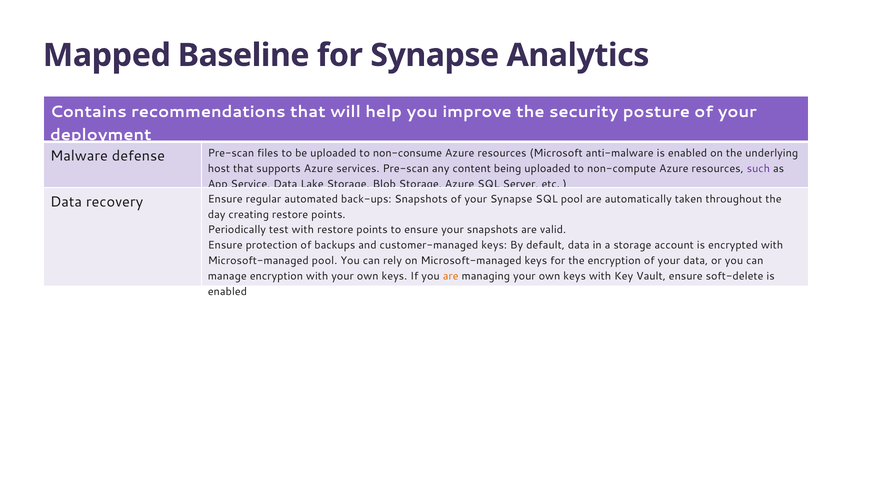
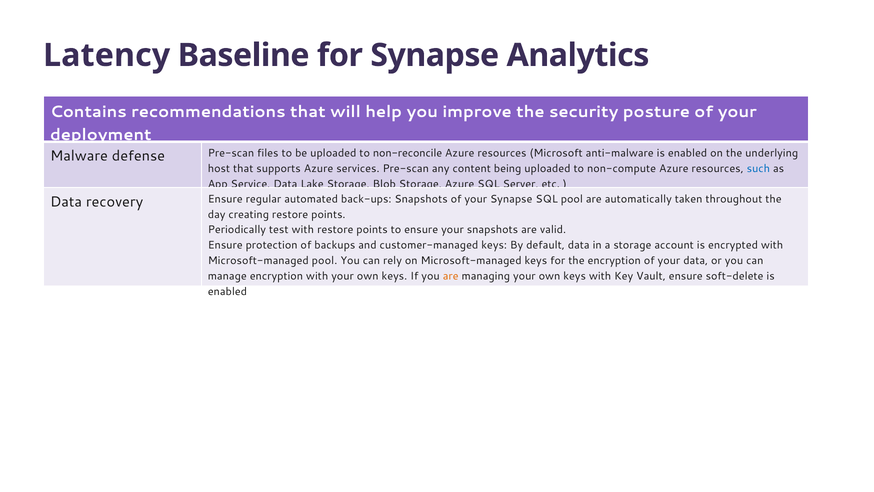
Mapped: Mapped -> Latency (107, 55)
non-consume: non-consume -> non-reconcile (408, 153)
such colour: purple -> blue (758, 169)
